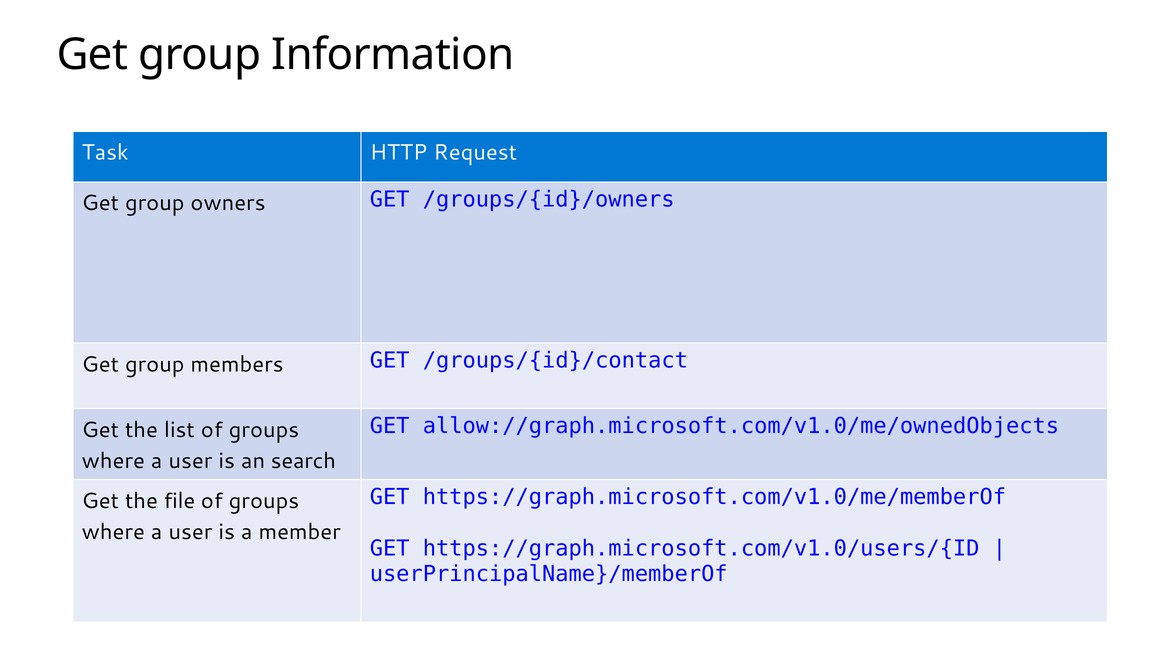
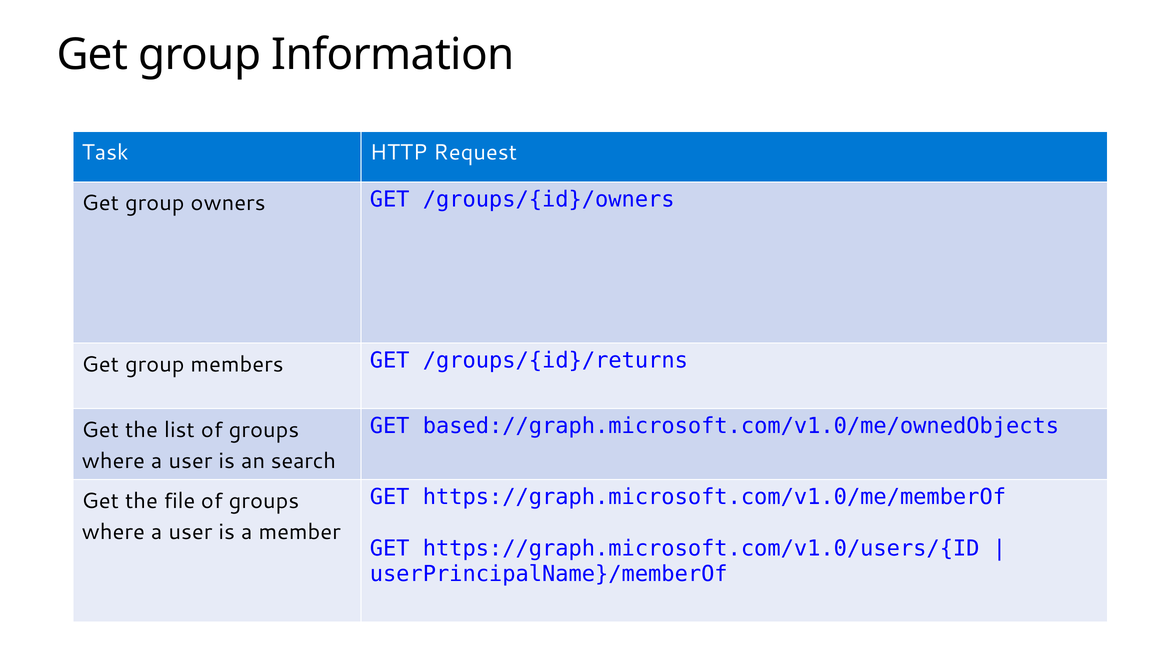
/groups/{id}/contact: /groups/{id}/contact -> /groups/{id}/returns (555, 361)
allow://graph.microsoft.com/v1.0/me/ownedObjects: allow://graph.microsoft.com/v1.0/me/ownedObjects -> based://graph.microsoft.com/v1.0/me/ownedObjects (741, 426)
